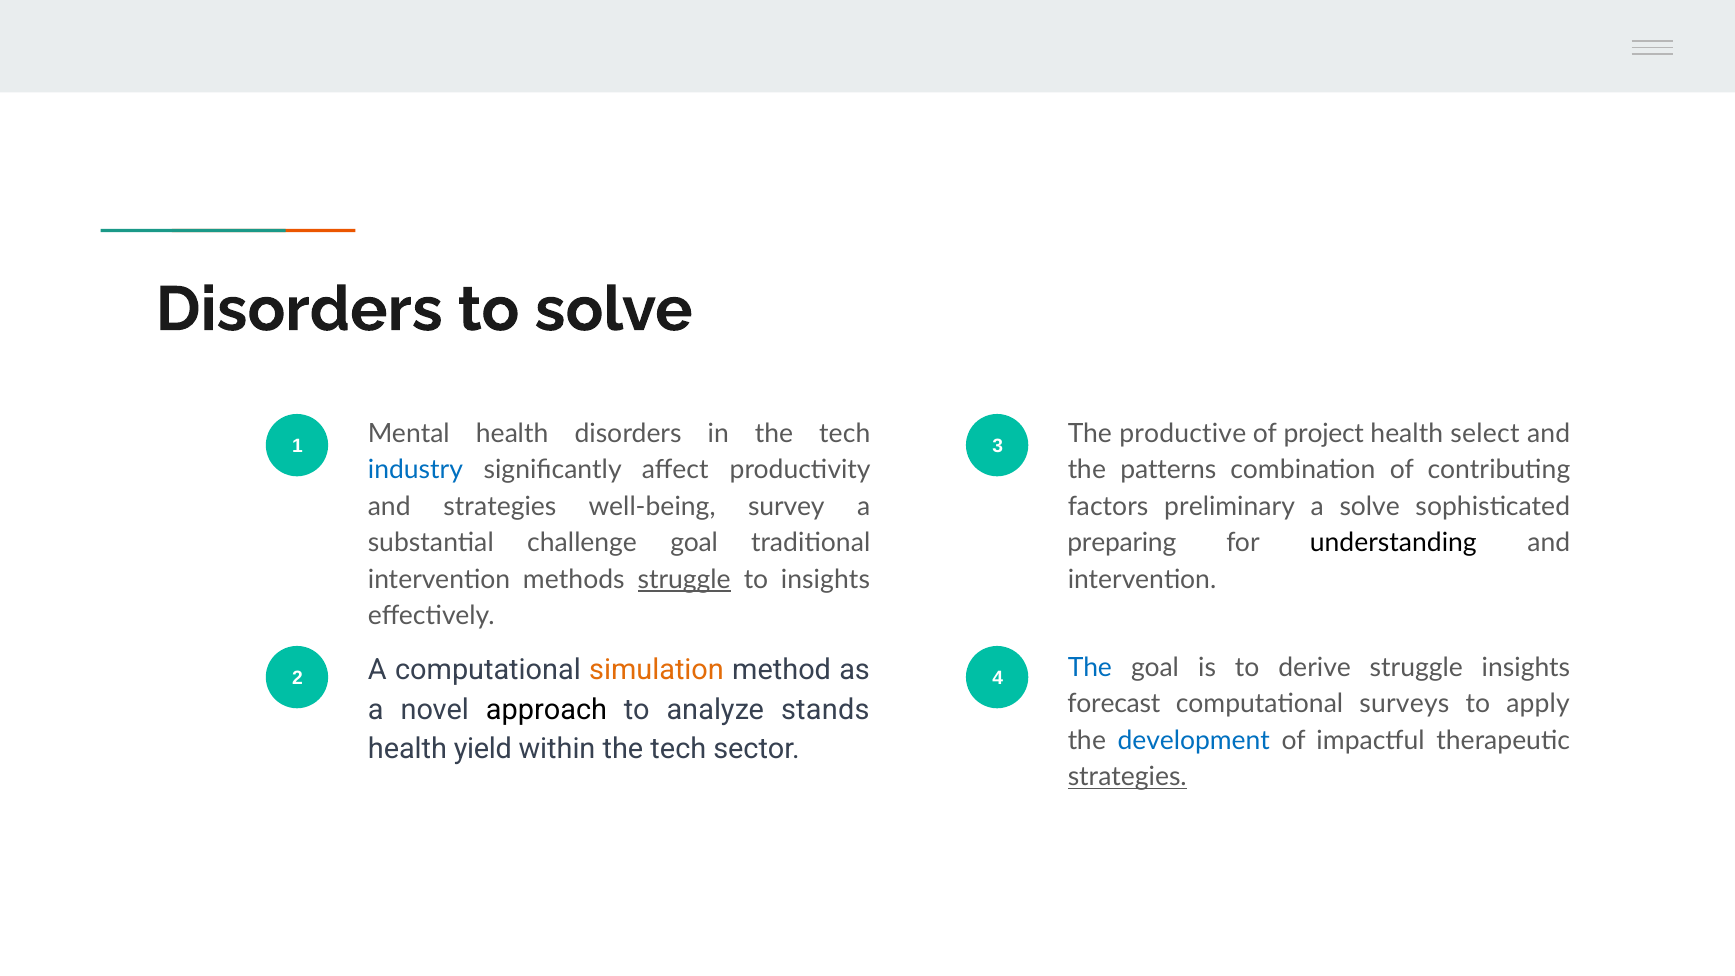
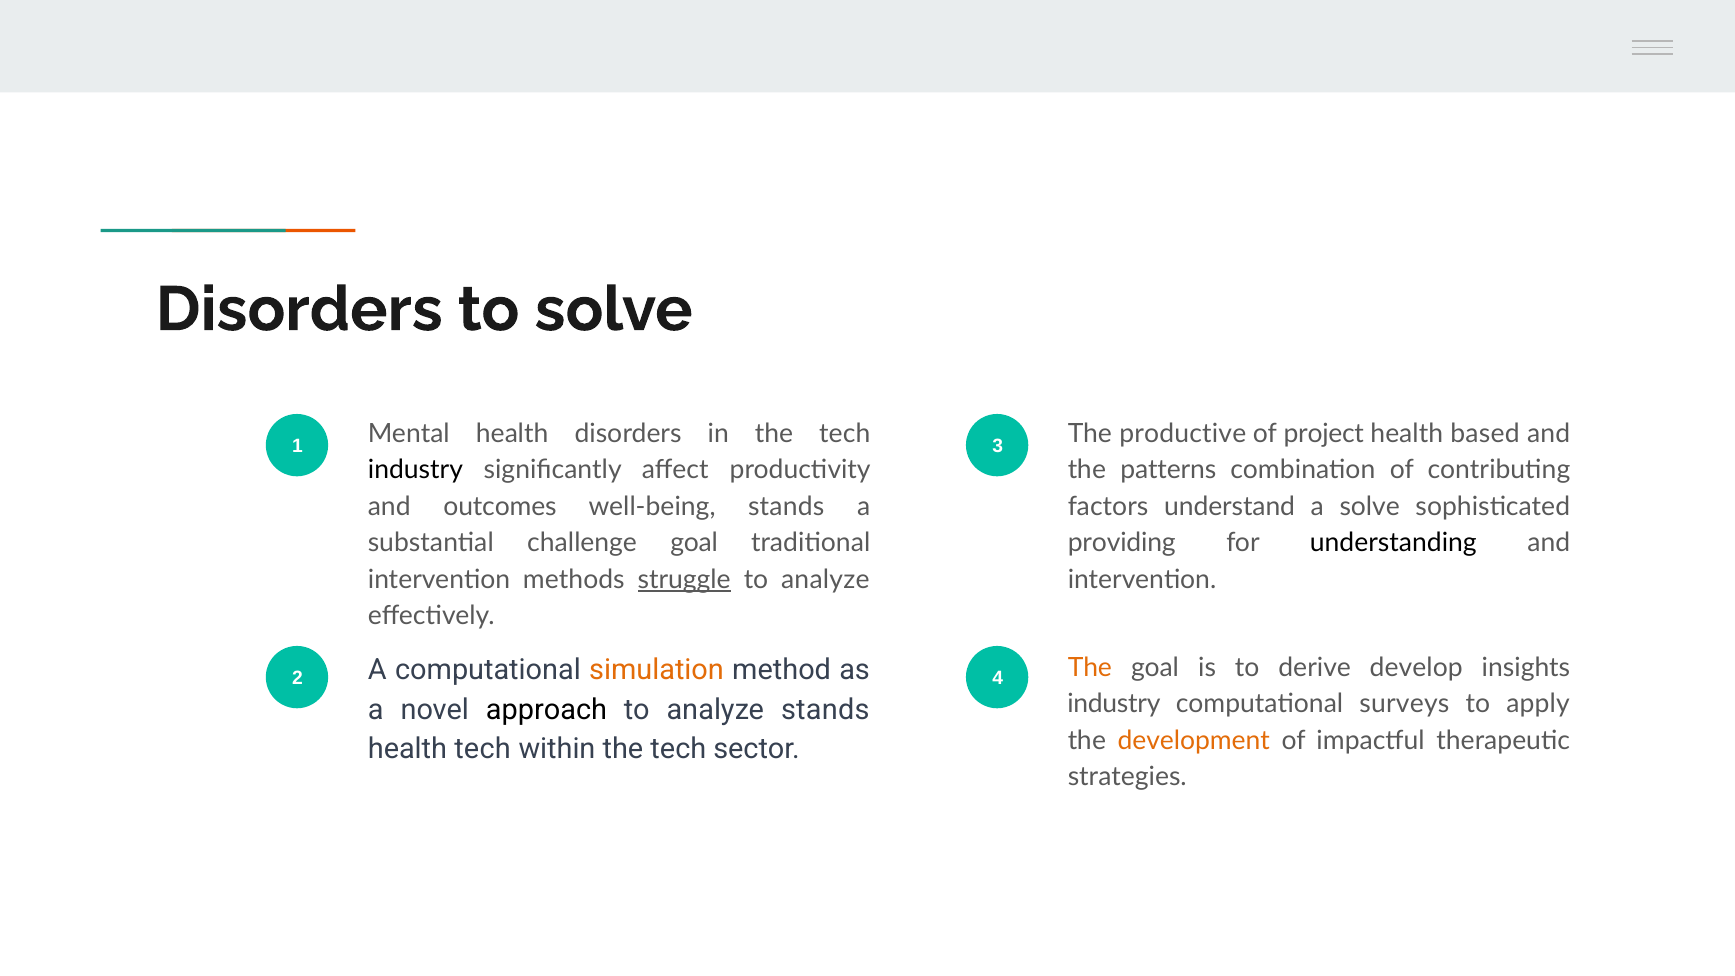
select: select -> based (1485, 433)
industry colour: blue -> black (415, 470)
and strategies: strategies -> outcomes (500, 506)
well-being survey: survey -> stands (786, 506)
preliminary: preliminary -> understand (1230, 506)
preparing: preparing -> providing (1122, 543)
insights: insights -> analyze (825, 579)
The colour: blue -> orange (1090, 667)
derive struggle: struggle -> develop (1416, 667)
forecast: forecast -> industry (1114, 704)
development colour: blue -> orange (1194, 741)
health yield: yield -> tech (483, 749)
strategies underline: present -> none (1127, 777)
